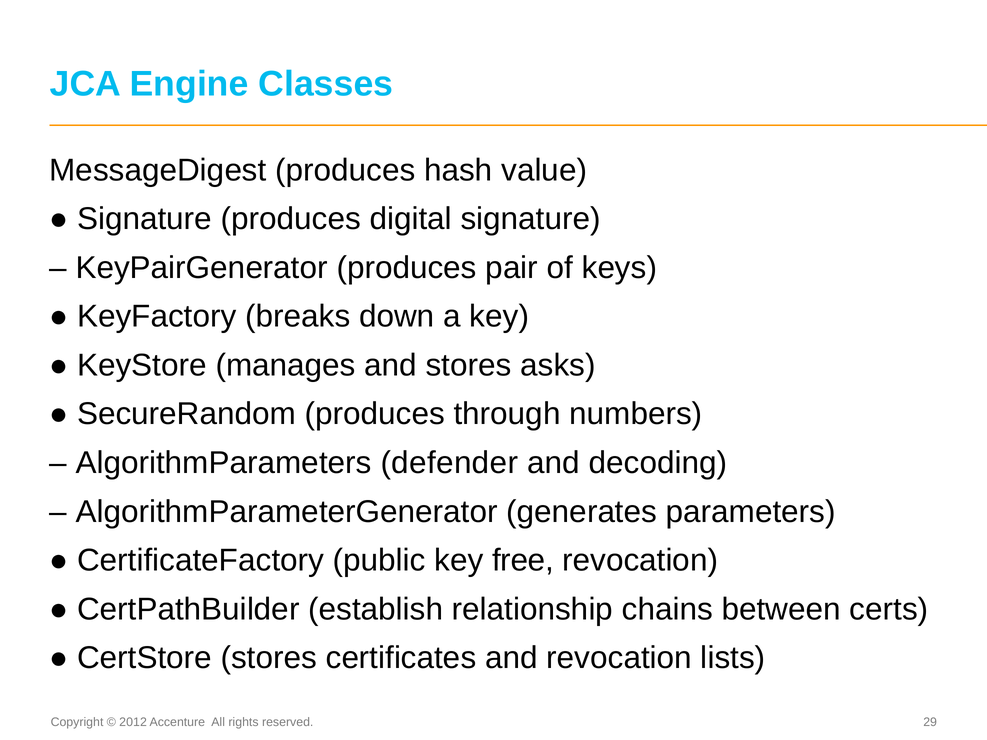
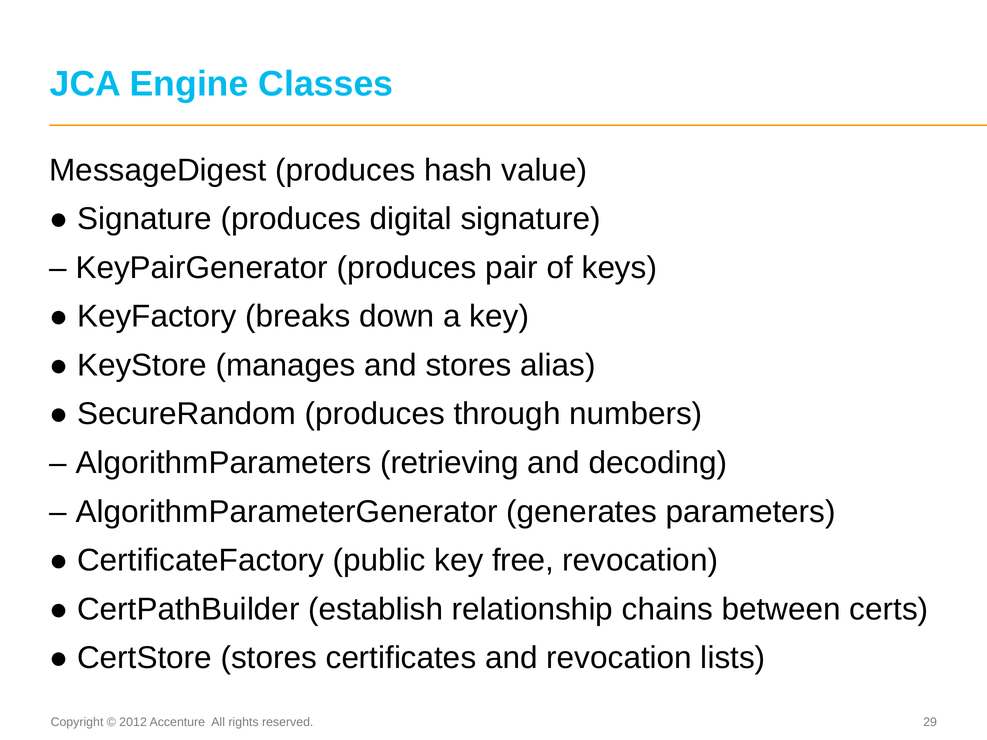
asks: asks -> alias (558, 365)
defender: defender -> retrieving (450, 463)
